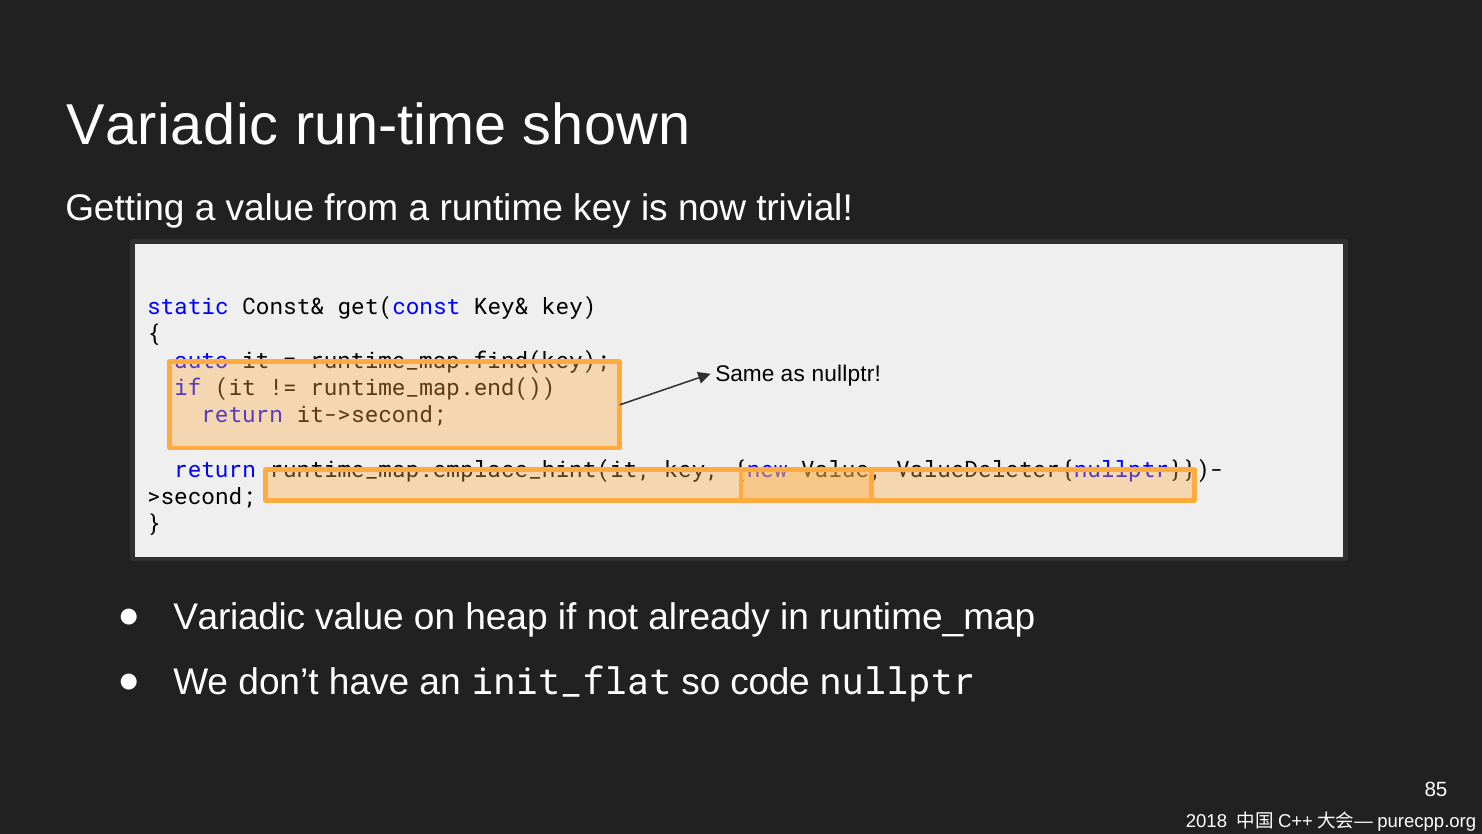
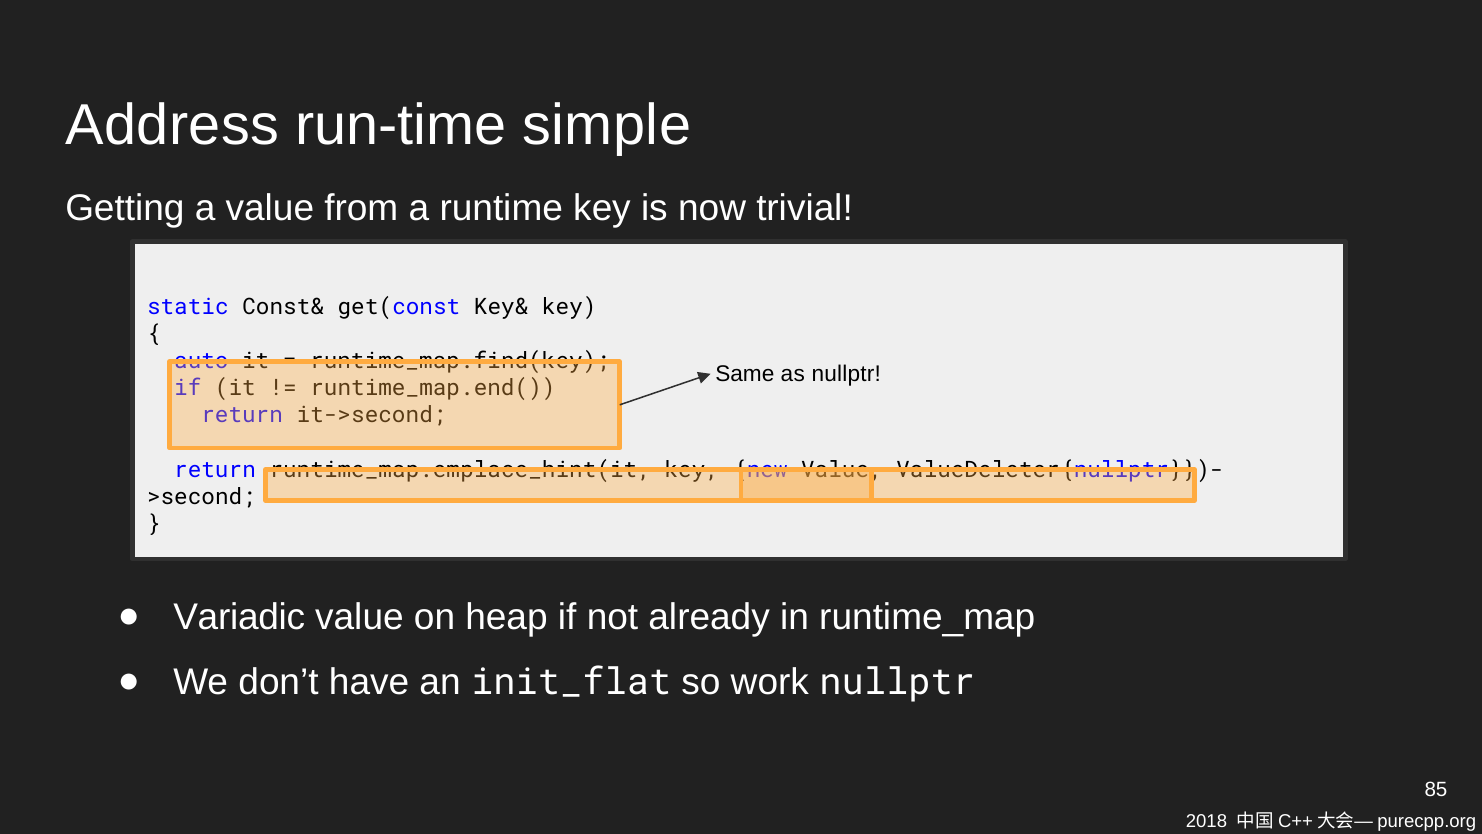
Variadic: Variadic -> Address (172, 126)
shown: shown -> simple (607, 126)
code: code -> work (770, 682)
